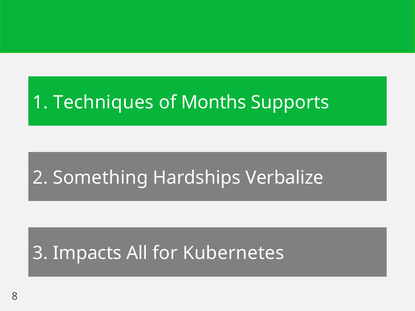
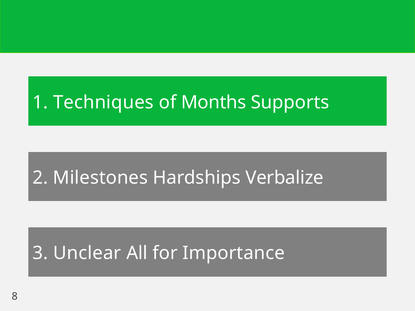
Something: Something -> Milestones (100, 178)
Impacts: Impacts -> Unclear (87, 253)
Kubernetes: Kubernetes -> Importance (234, 253)
